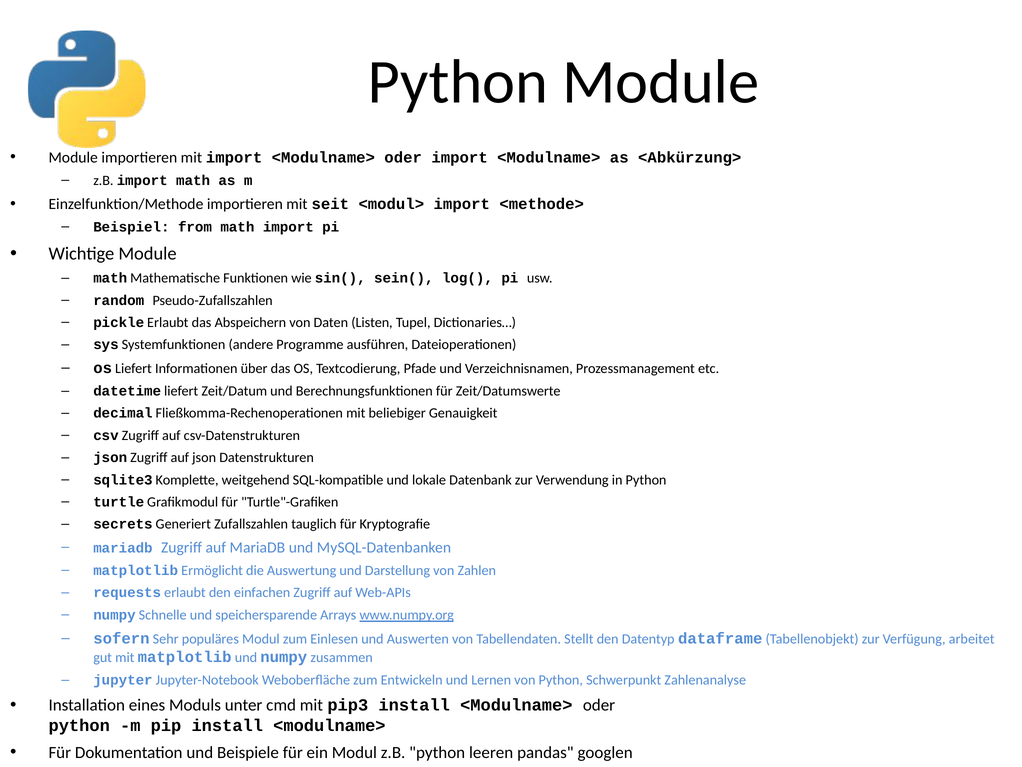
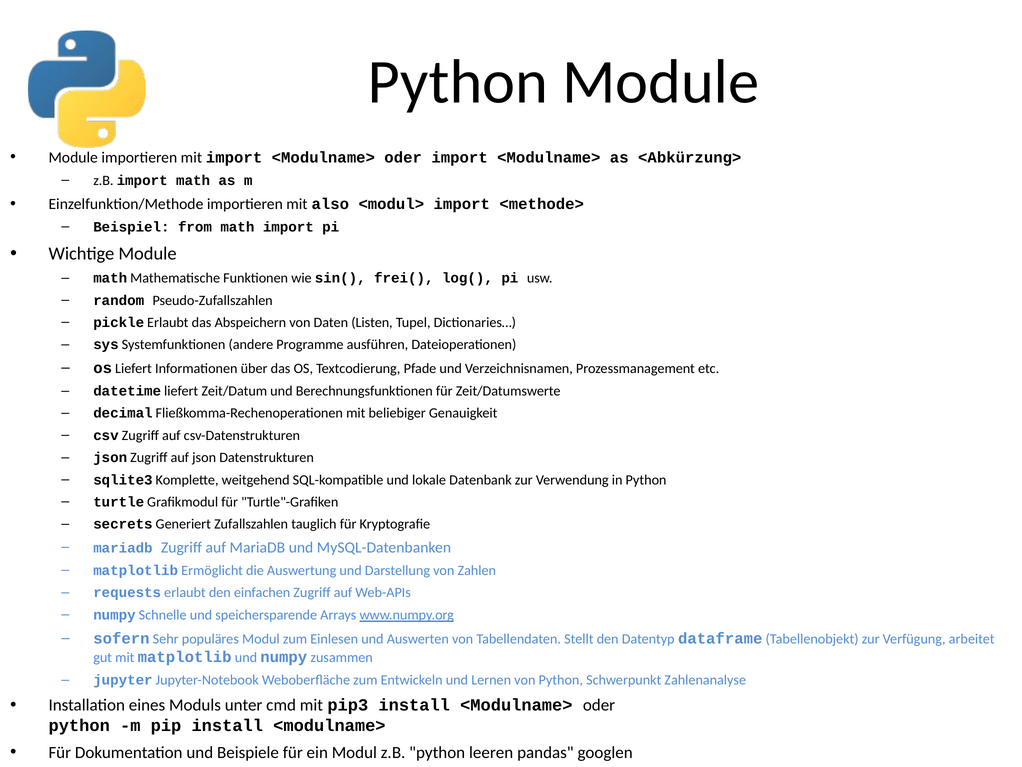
seit: seit -> also (330, 204)
sein(: sein( -> frei( (404, 278)
